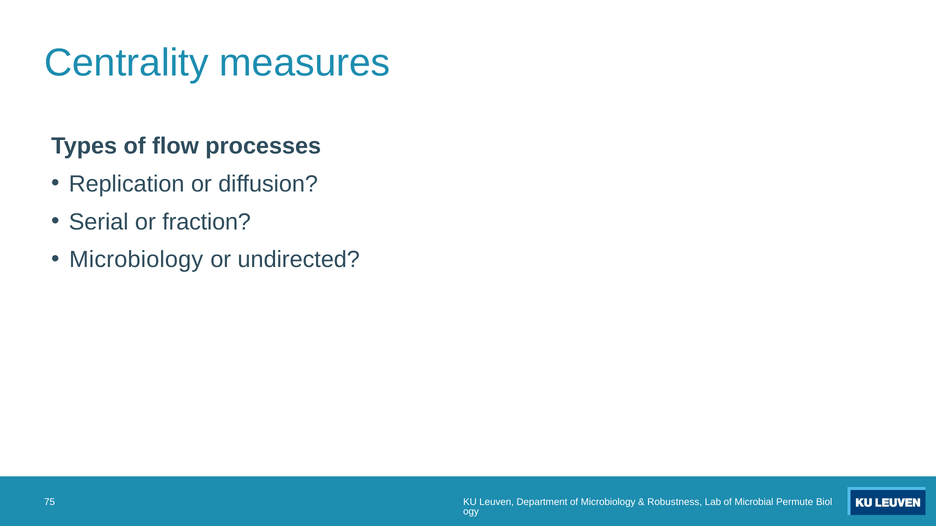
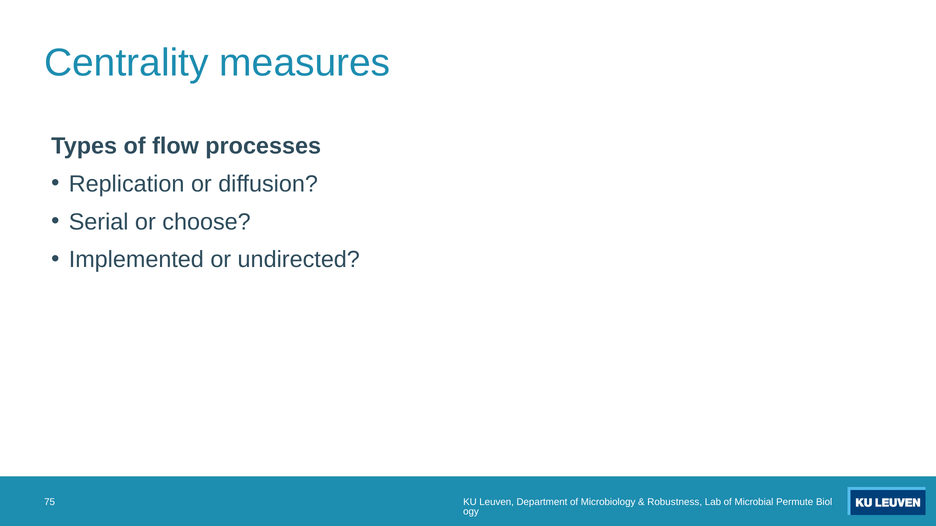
fraction: fraction -> choose (207, 222)
Microbiology: Microbiology -> Implemented (136, 260)
